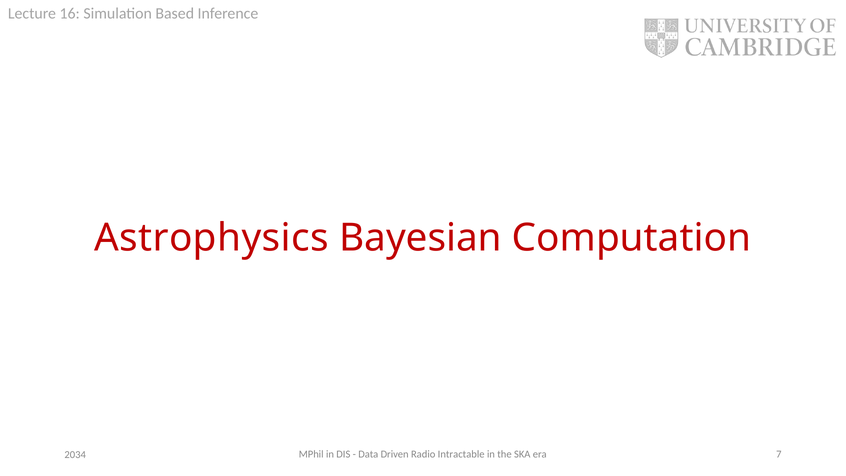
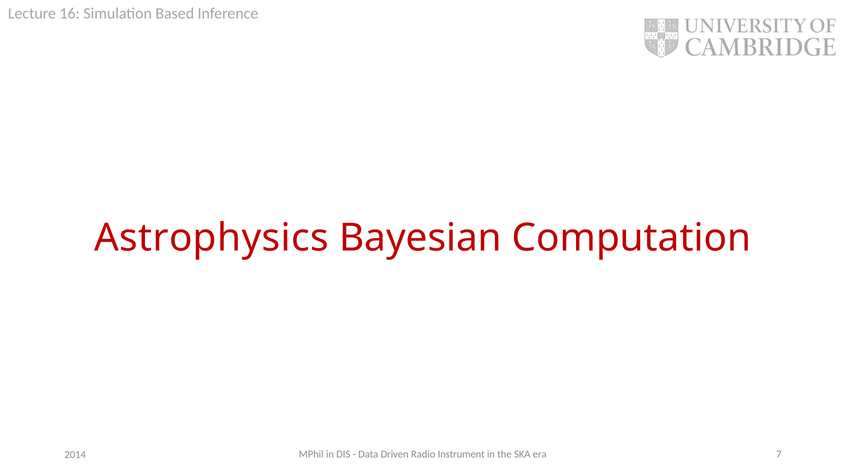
Intractable: Intractable -> Instrument (461, 454)
2034: 2034 -> 2014 (75, 454)
